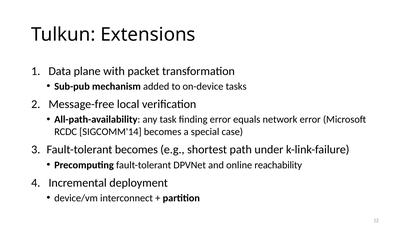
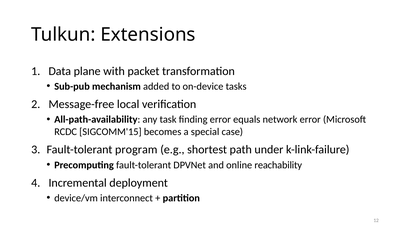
SIGCOMM'14: SIGCOMM'14 -> SIGCOMM'15 (110, 132)
Fault-tolerant becomes: becomes -> program (136, 149)
